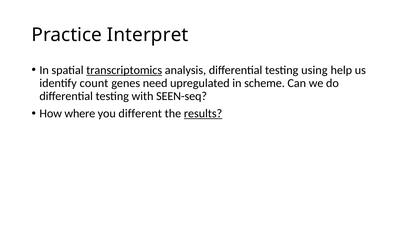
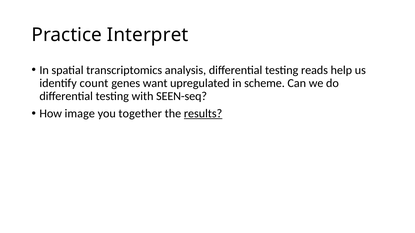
transcriptomics underline: present -> none (124, 70)
using: using -> reads (314, 70)
need: need -> want (155, 83)
where: where -> image (80, 114)
different: different -> together (140, 114)
